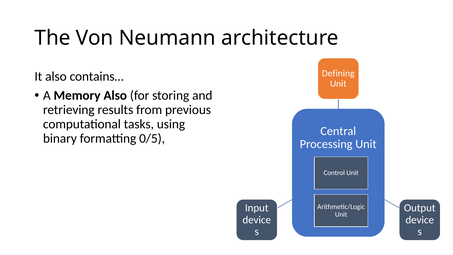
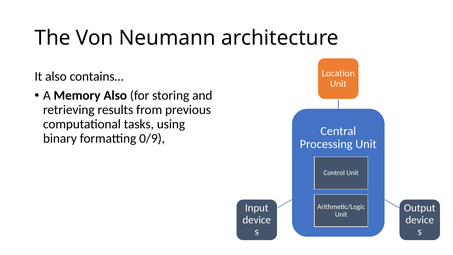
Defining: Defining -> Location (338, 73)
0/5: 0/5 -> 0/9 (152, 138)
